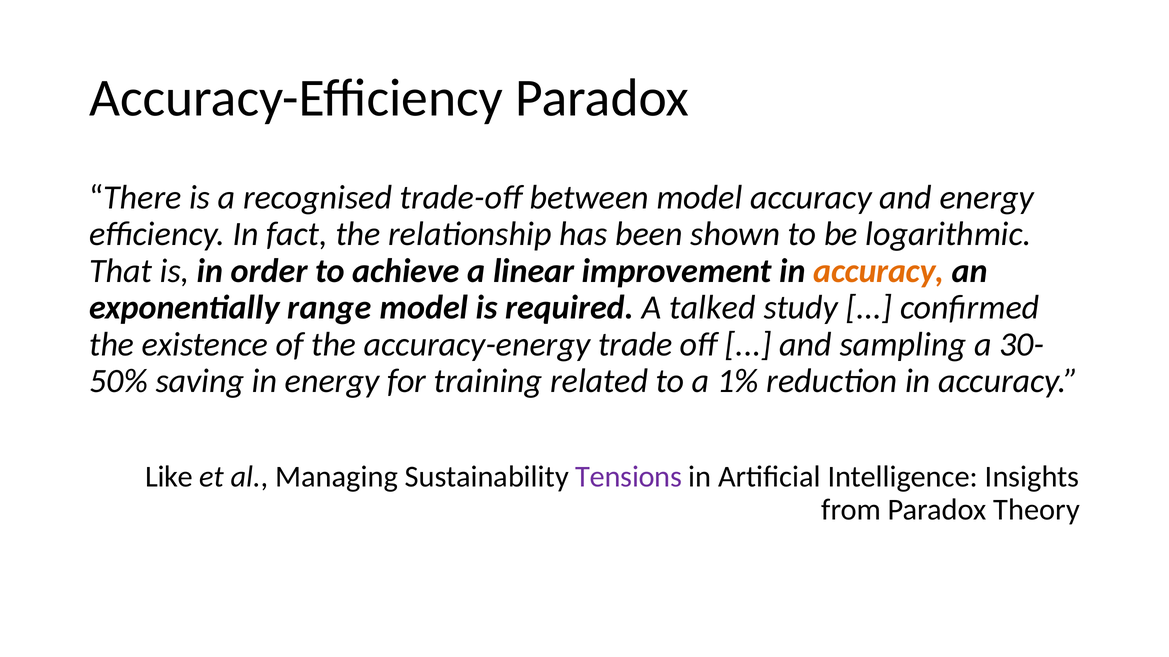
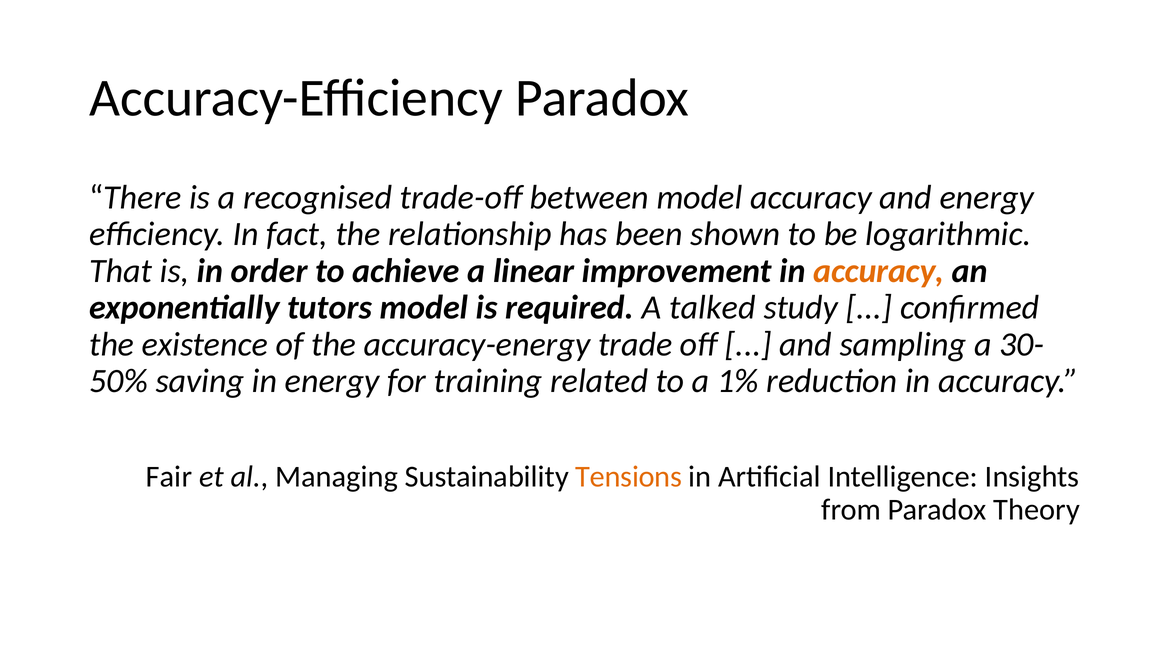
range: range -> tutors (330, 308)
Like: Like -> Fair (169, 477)
Tensions colour: purple -> orange (629, 477)
